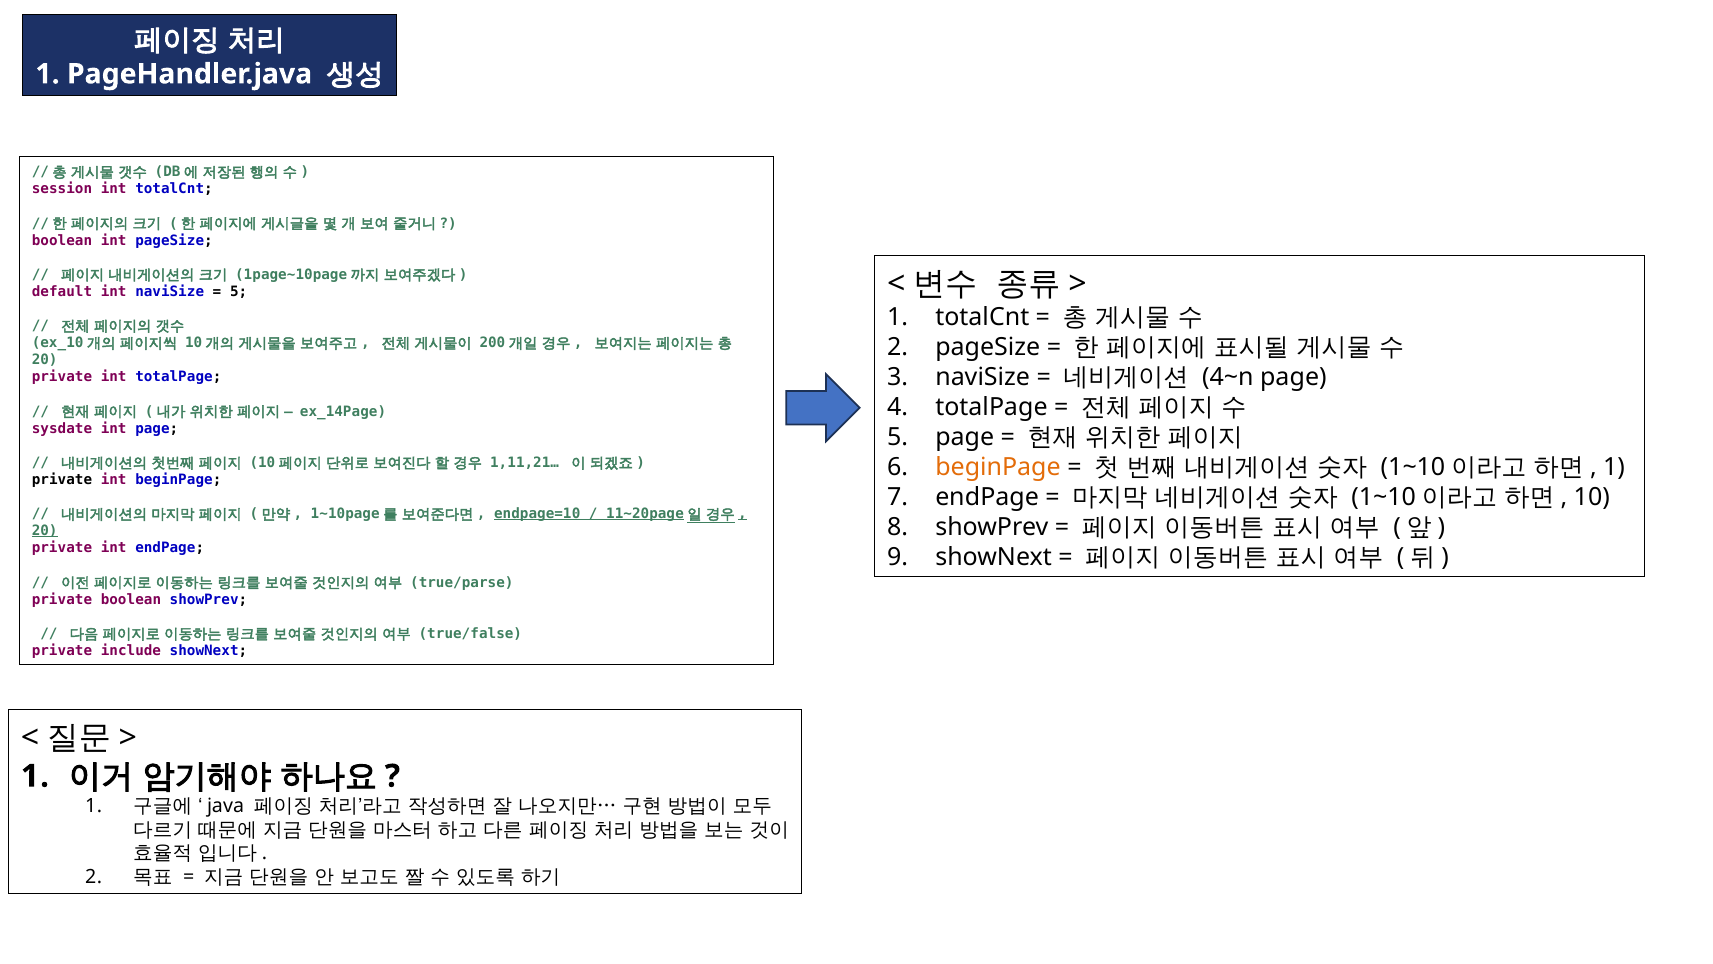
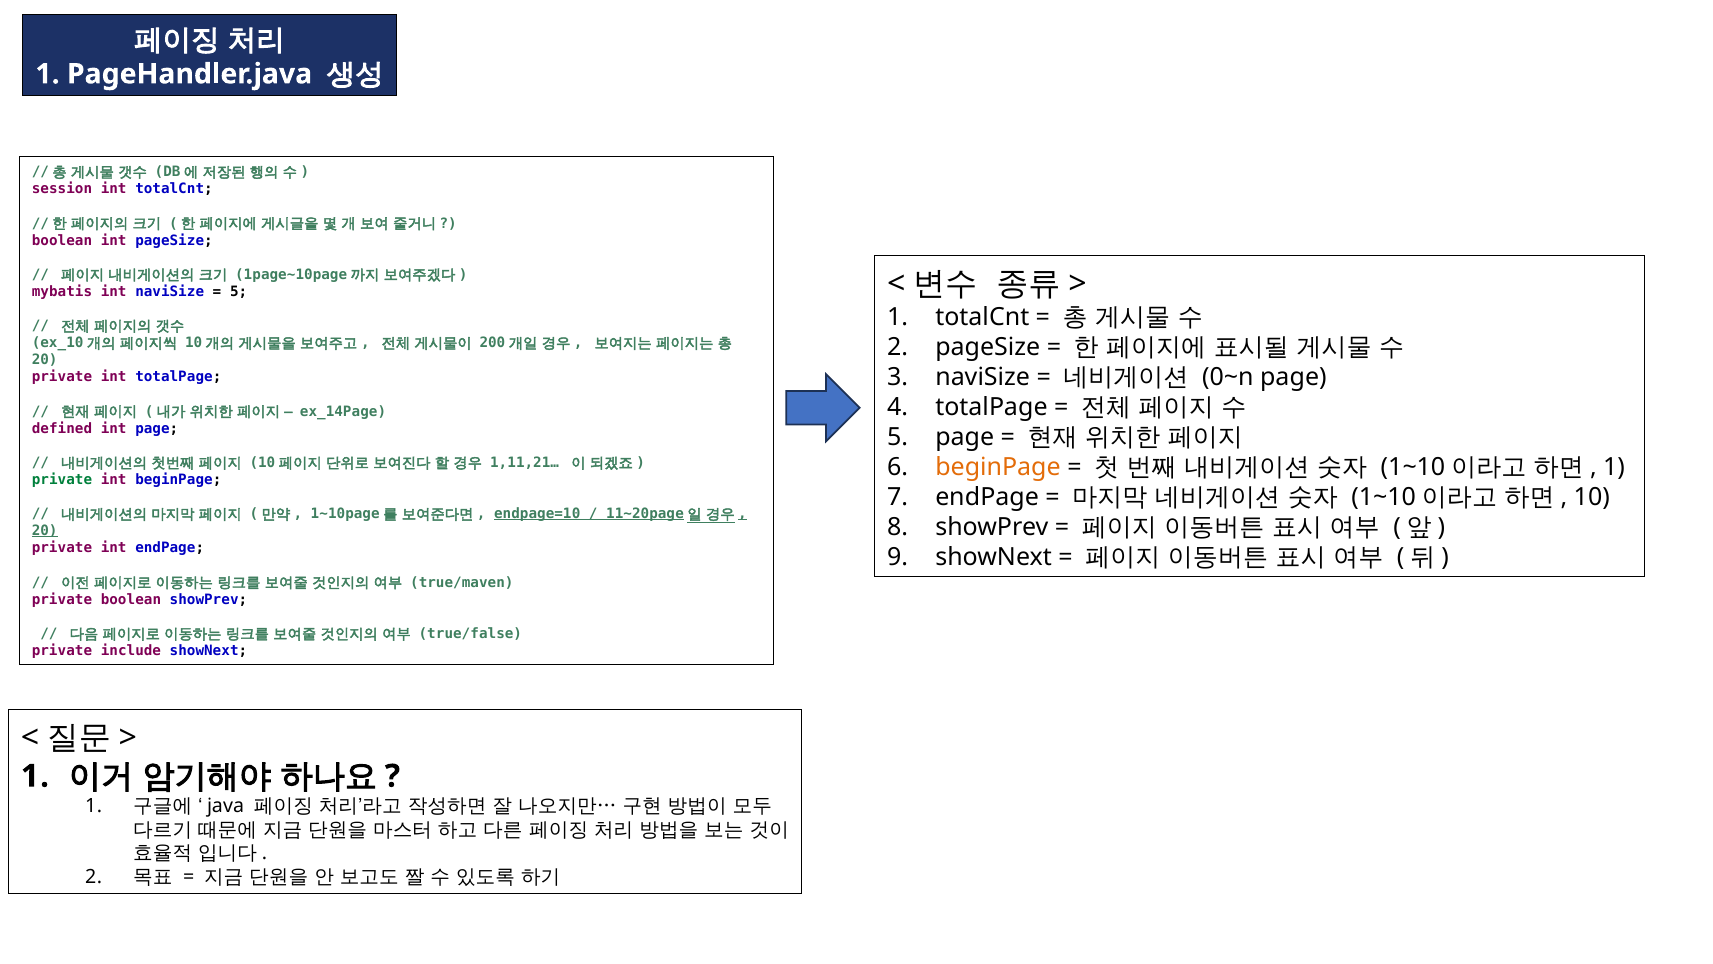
default: default -> mybatis (62, 292)
4~n: 4~n -> 0~n (1228, 377)
sysdate: sysdate -> defined (62, 428)
private colour: black -> green (62, 480)
true/parse: true/parse -> true/maven (462, 582)
